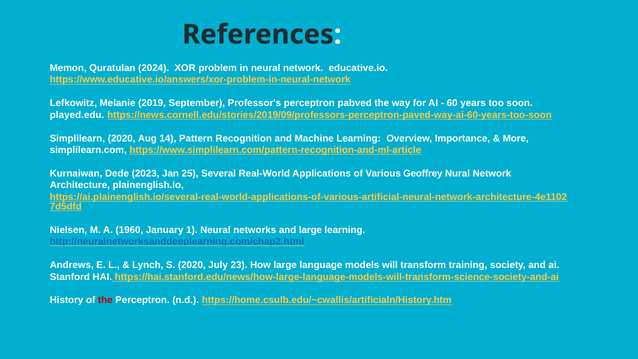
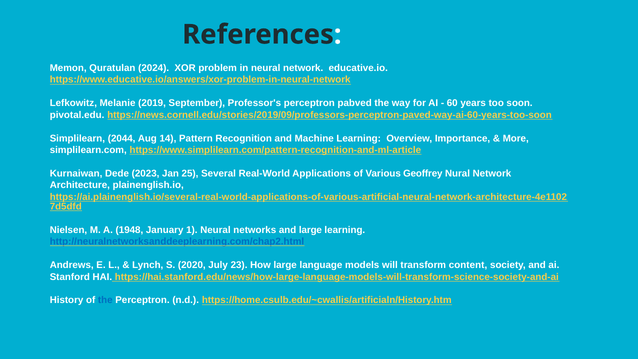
played.edu: played.edu -> pivotal.edu (77, 115)
Simplilearn 2020: 2020 -> 2044 (122, 138)
1960: 1960 -> 1948 (129, 230)
training: training -> content (468, 265)
the colour: red -> blue (105, 300)
